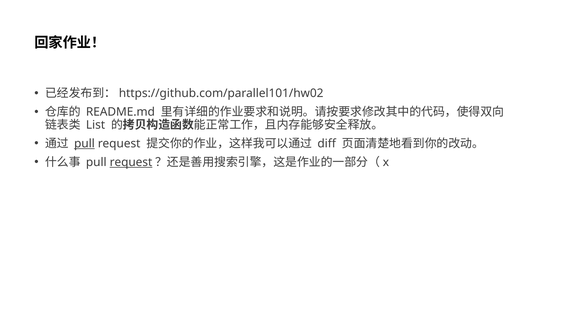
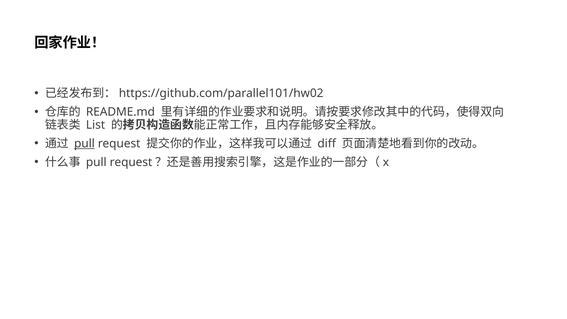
request underline: present -> none (131, 162)
